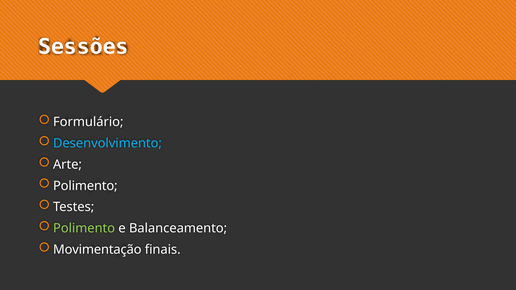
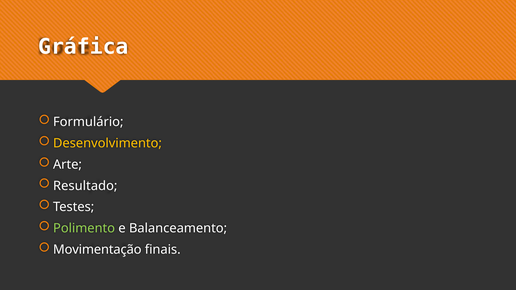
Sessões: Sessões -> Gráfica (83, 47)
Desenvolvimento colour: light blue -> yellow (107, 143)
Polimento: Polimento -> Resultado (85, 186)
